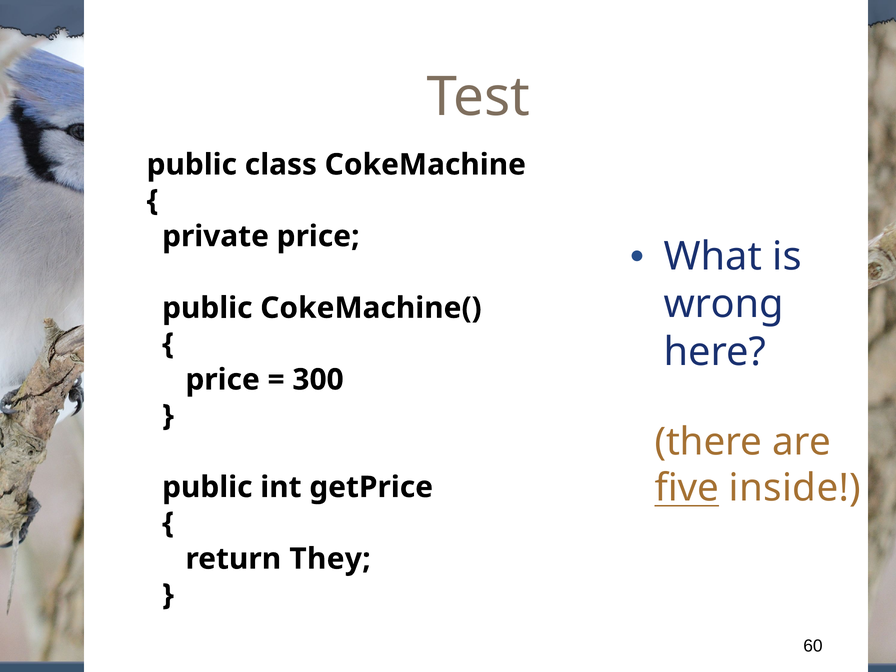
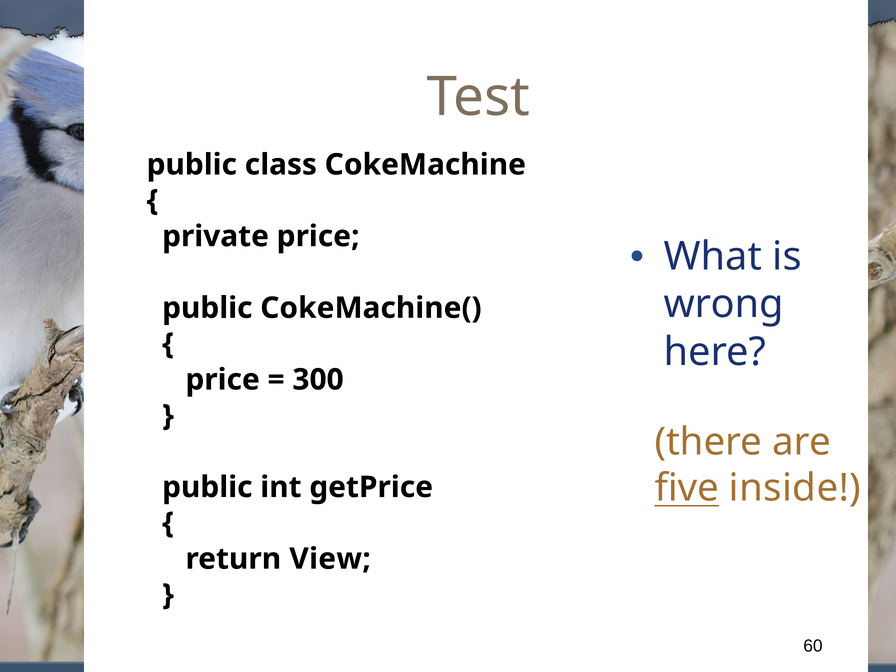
They: They -> View (330, 559)
